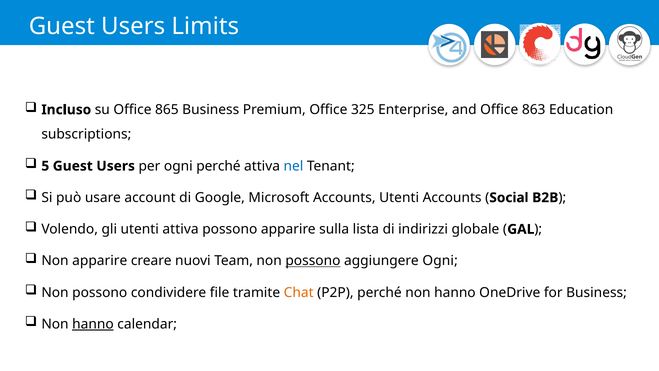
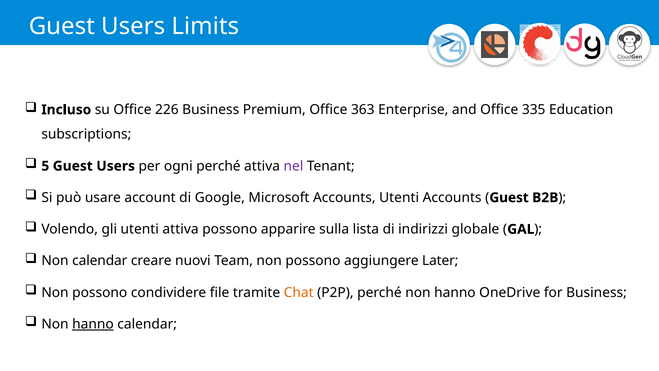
865: 865 -> 226 (167, 110)
325: 325 -> 363 (363, 110)
863: 863 -> 335 (534, 110)
nel colour: blue -> purple (293, 166)
Social: Social -> Guest (509, 198)
Non apparire: apparire -> calendar (100, 261)
possono underline: present -> none (313, 261)
aggiungere Ogni: Ogni -> Later (440, 261)
